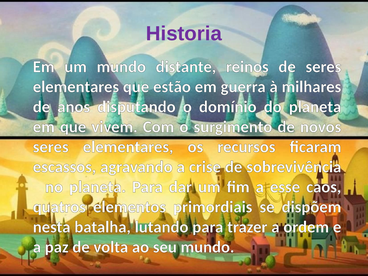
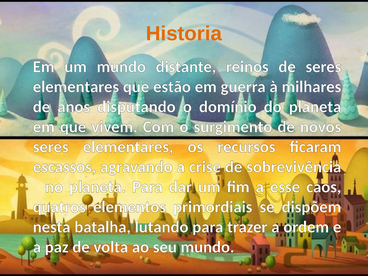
Historia colour: purple -> orange (184, 34)
